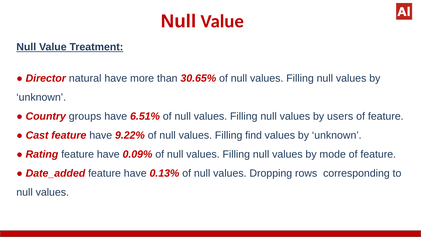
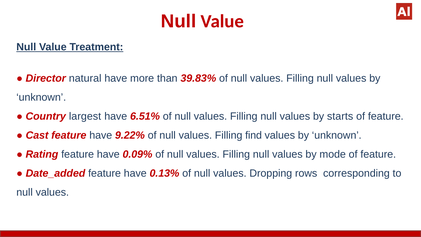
30.65%: 30.65% -> 39.83% (198, 78)
groups: groups -> largest (85, 116)
users: users -> starts (340, 116)
